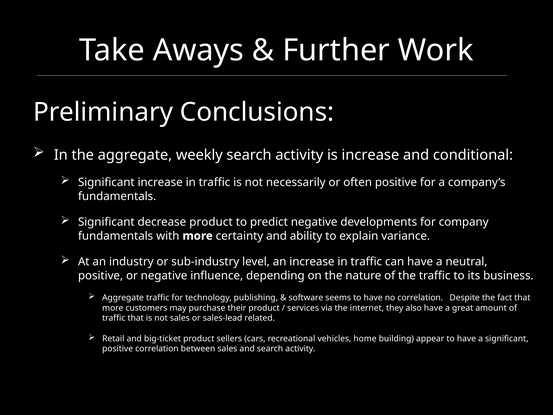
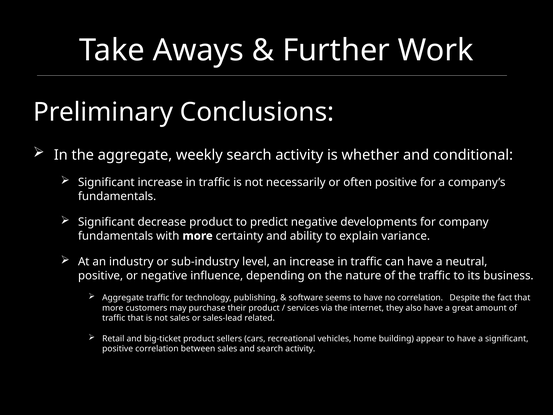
is increase: increase -> whether (370, 155)
